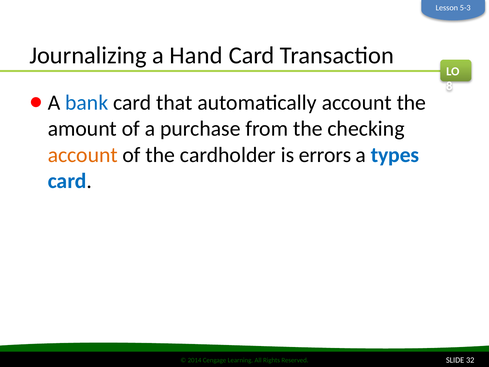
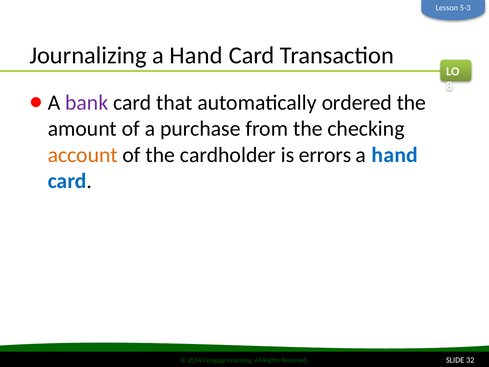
bank colour: blue -> purple (87, 103)
automatically account: account -> ordered (357, 103)
types: types -> hand (395, 155)
